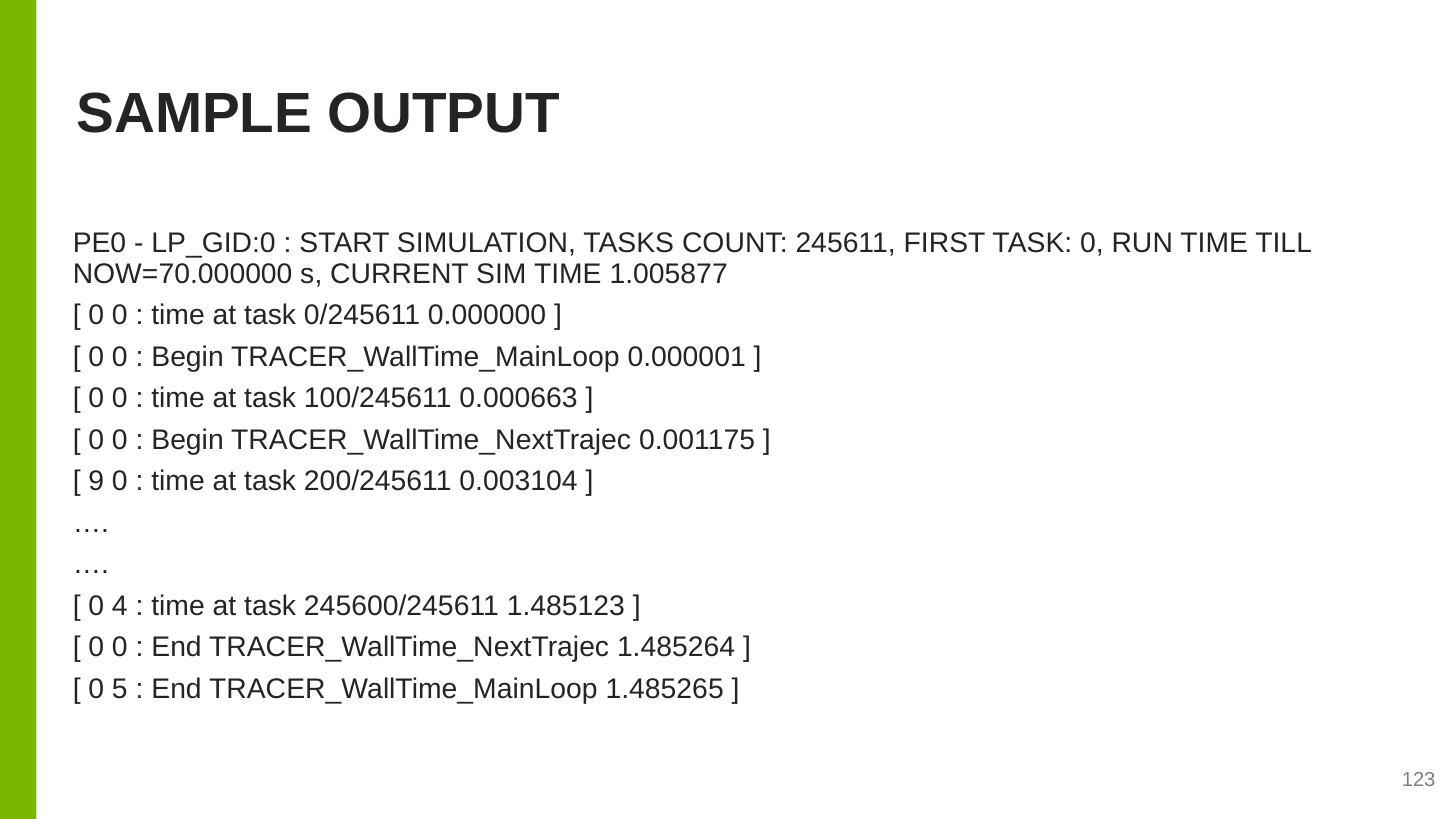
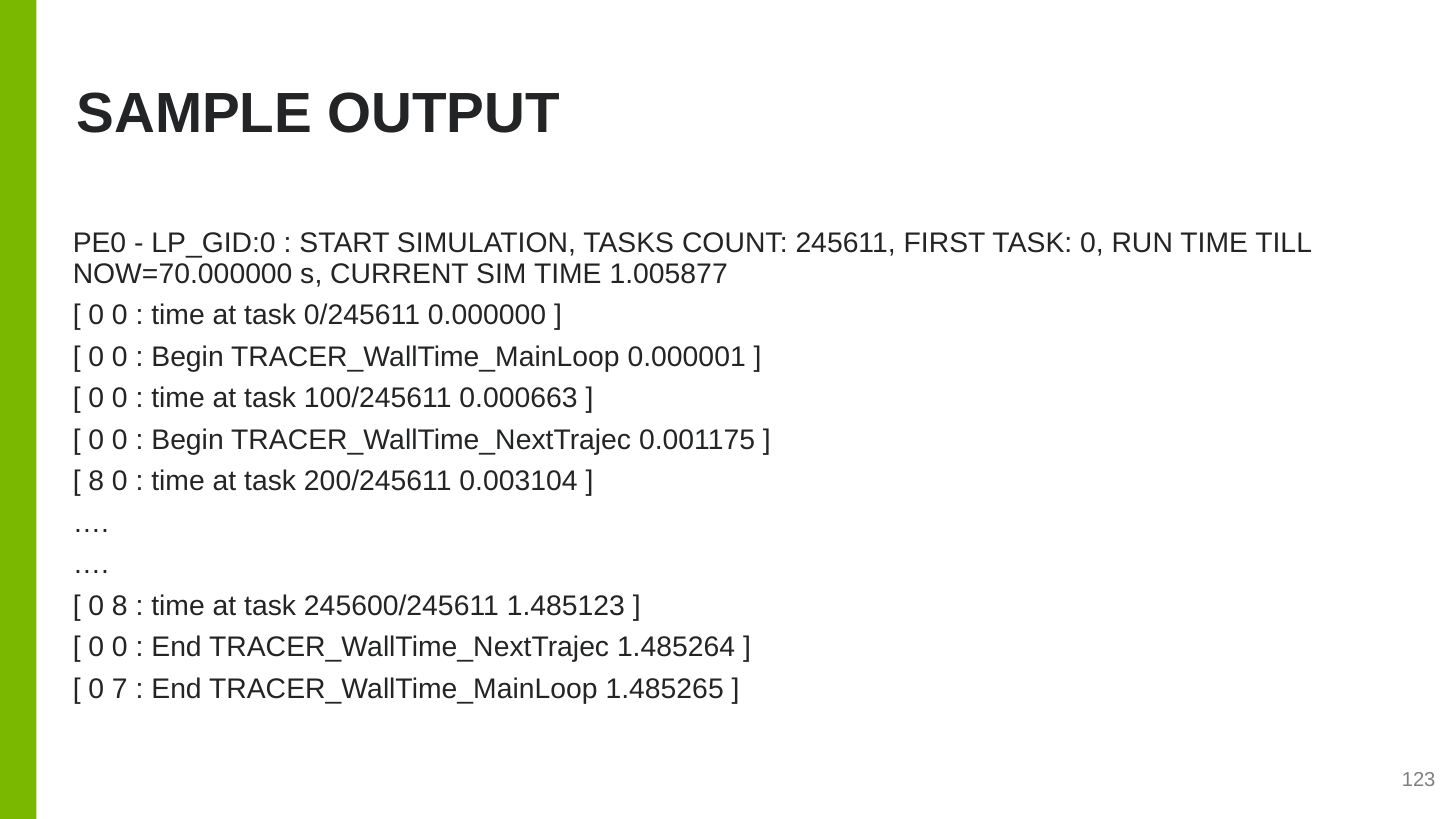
9: 9 -> 8 (96, 481)
0 4: 4 -> 8 (120, 605)
5: 5 -> 7 (120, 688)
